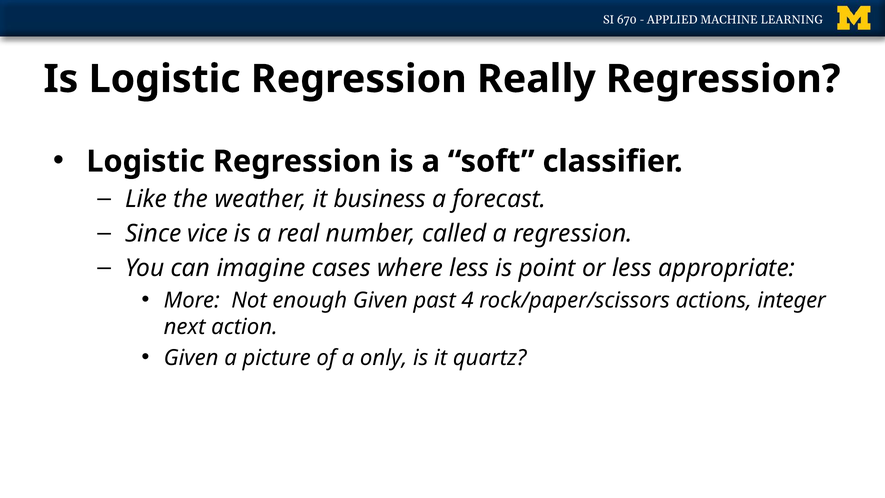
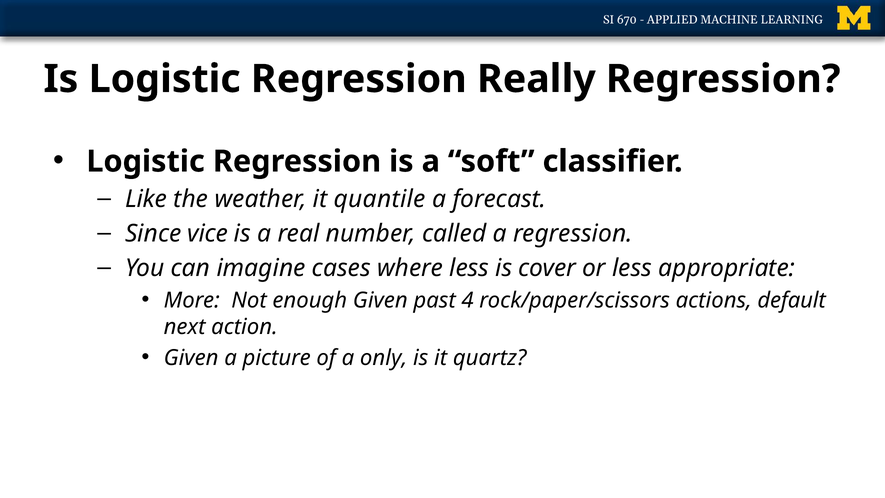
business: business -> quantile (380, 199)
point: point -> cover (547, 268)
integer: integer -> default (792, 300)
